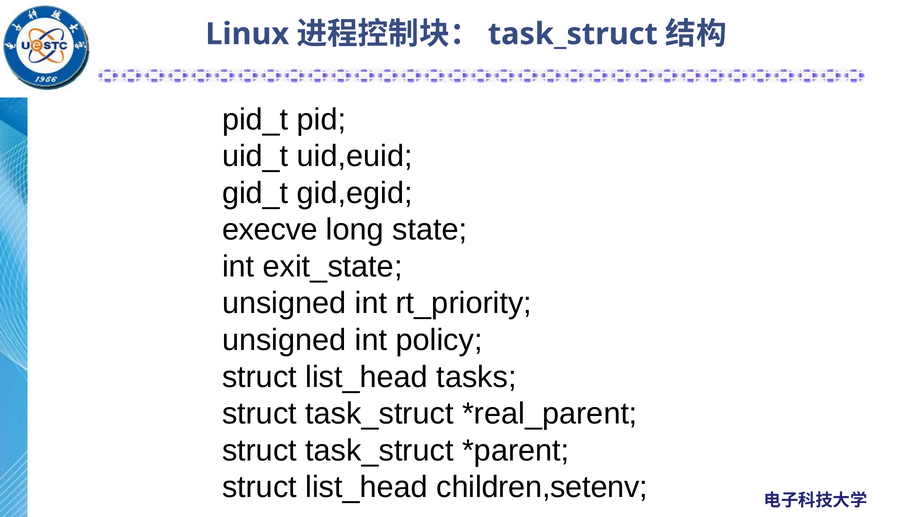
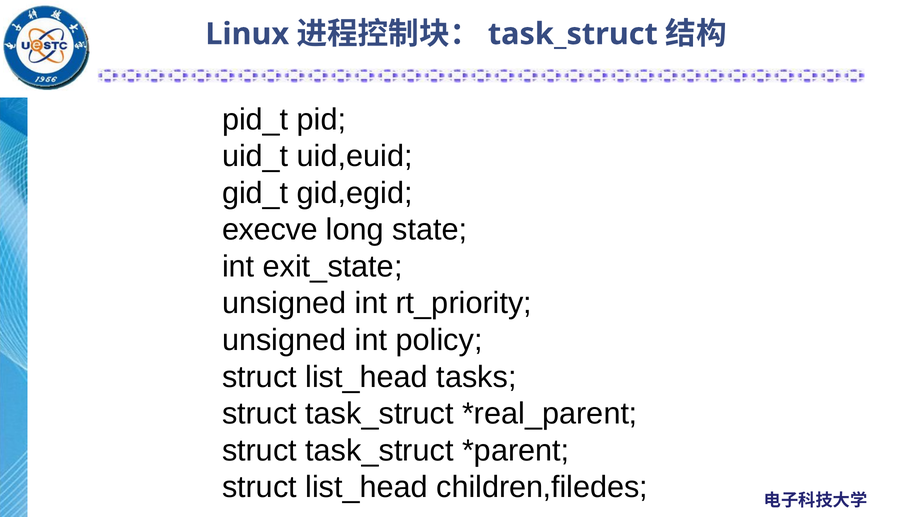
children,setenv: children,setenv -> children,filedes (542, 487)
